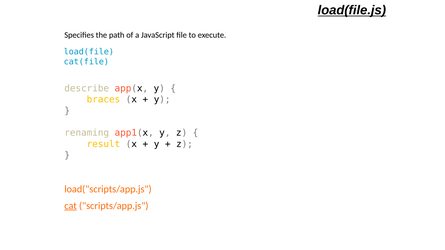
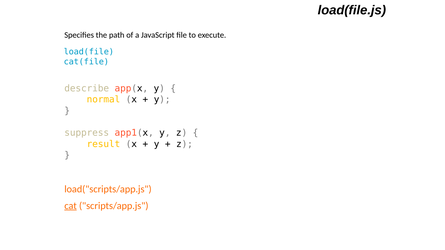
load(file.js underline: present -> none (352, 10)
braces: braces -> normal (103, 100)
renaming: renaming -> suppress (87, 133)
